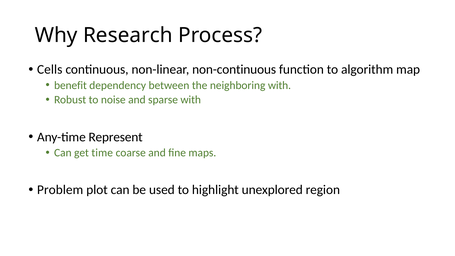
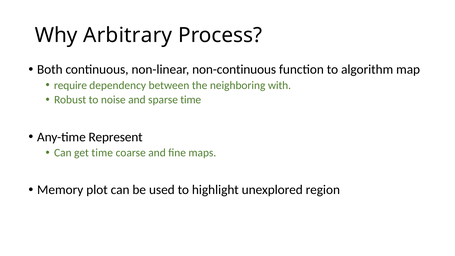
Research: Research -> Arbitrary (128, 35)
Cells: Cells -> Both (50, 70)
benefit: benefit -> require (70, 85)
sparse with: with -> time (191, 100)
Problem: Problem -> Memory (60, 190)
